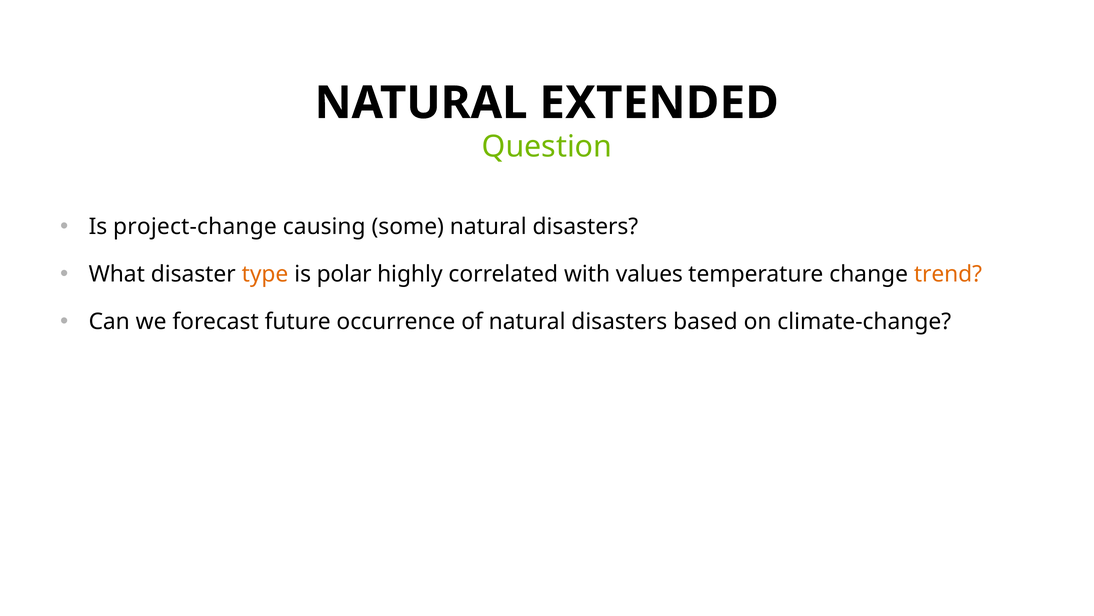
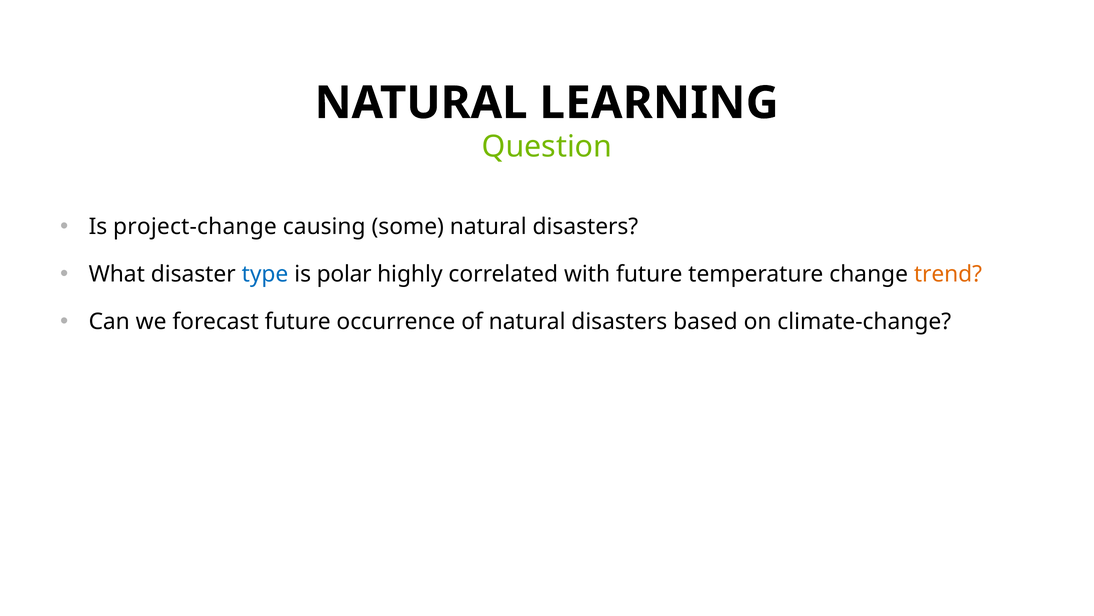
EXTENDED: EXTENDED -> LEARNING (659, 103)
type colour: orange -> blue (265, 274)
with values: values -> future (649, 274)
